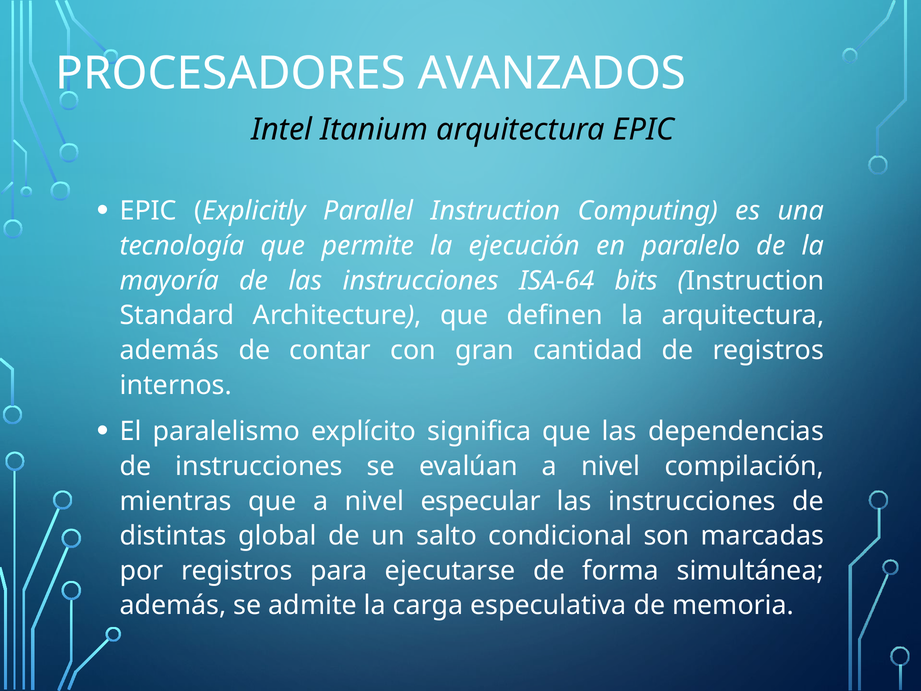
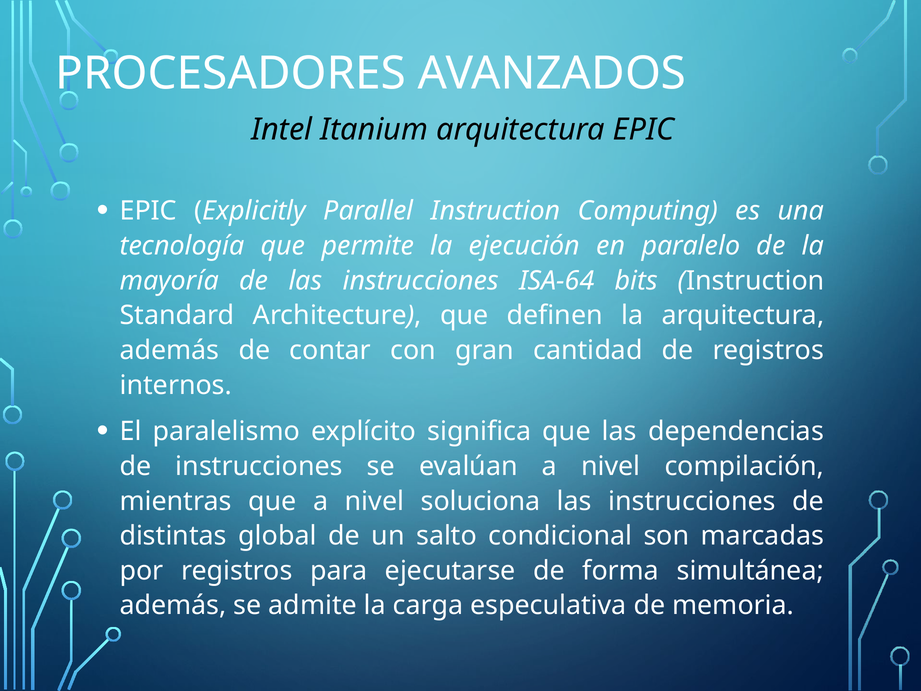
especular: especular -> soluciona (481, 501)
